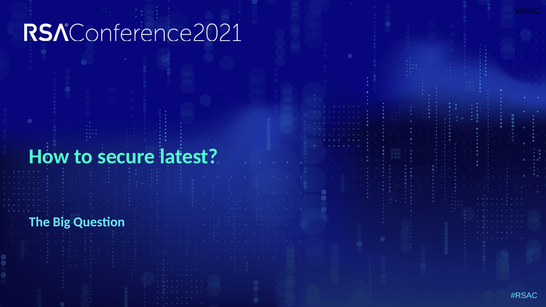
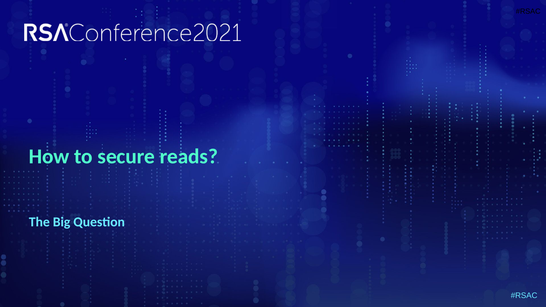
latest: latest -> reads (189, 157)
